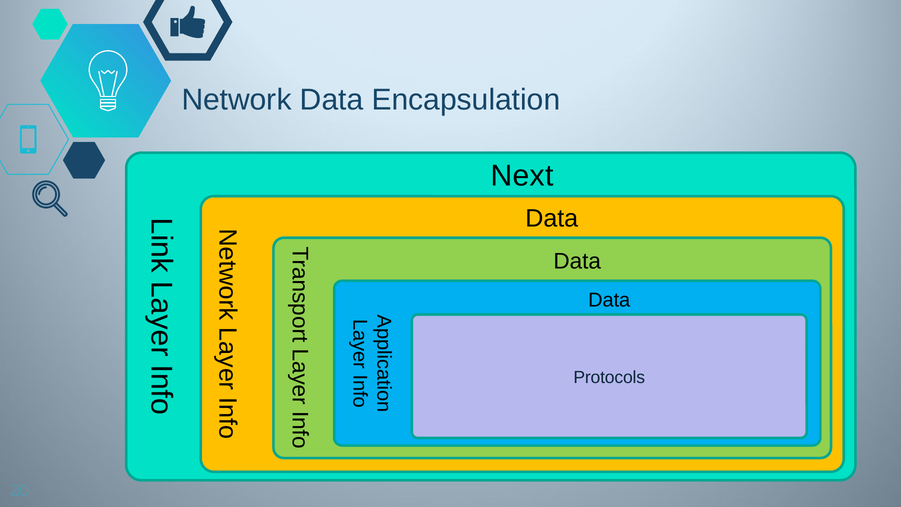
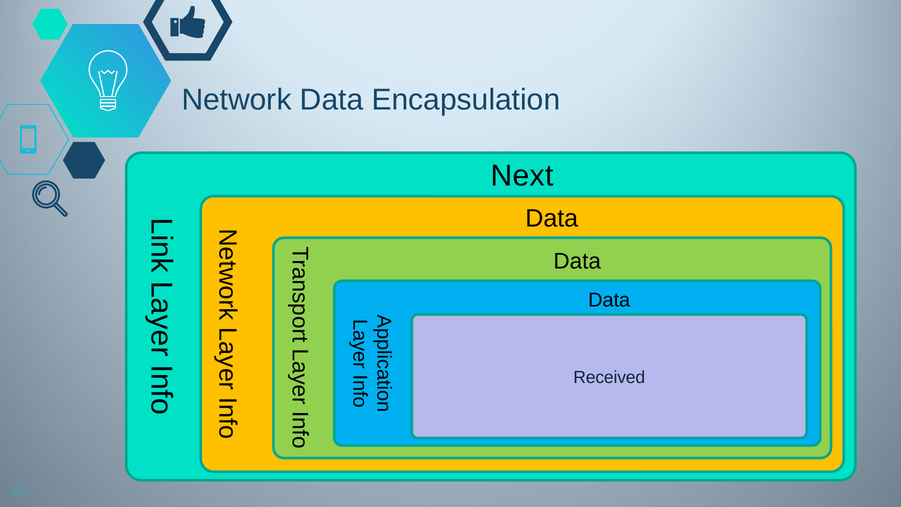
Protocols: Protocols -> Received (609, 377)
